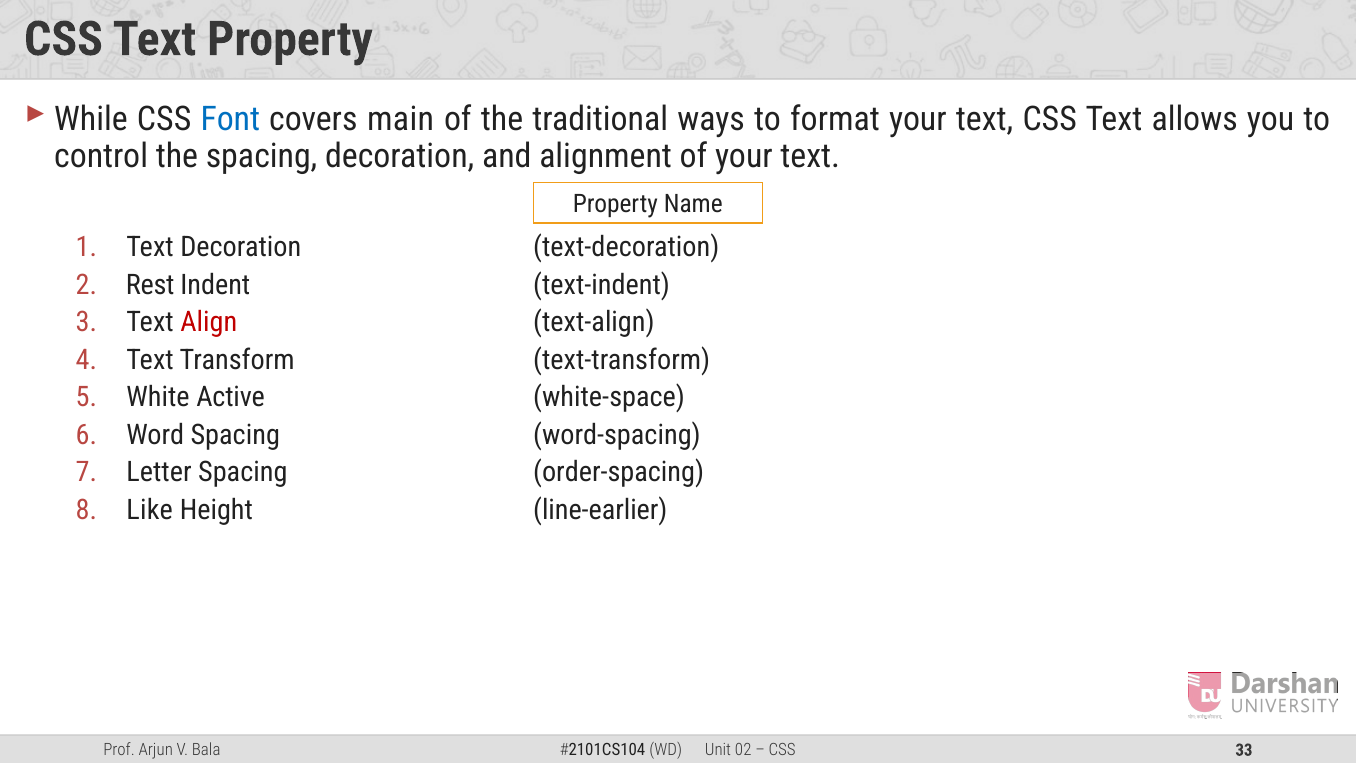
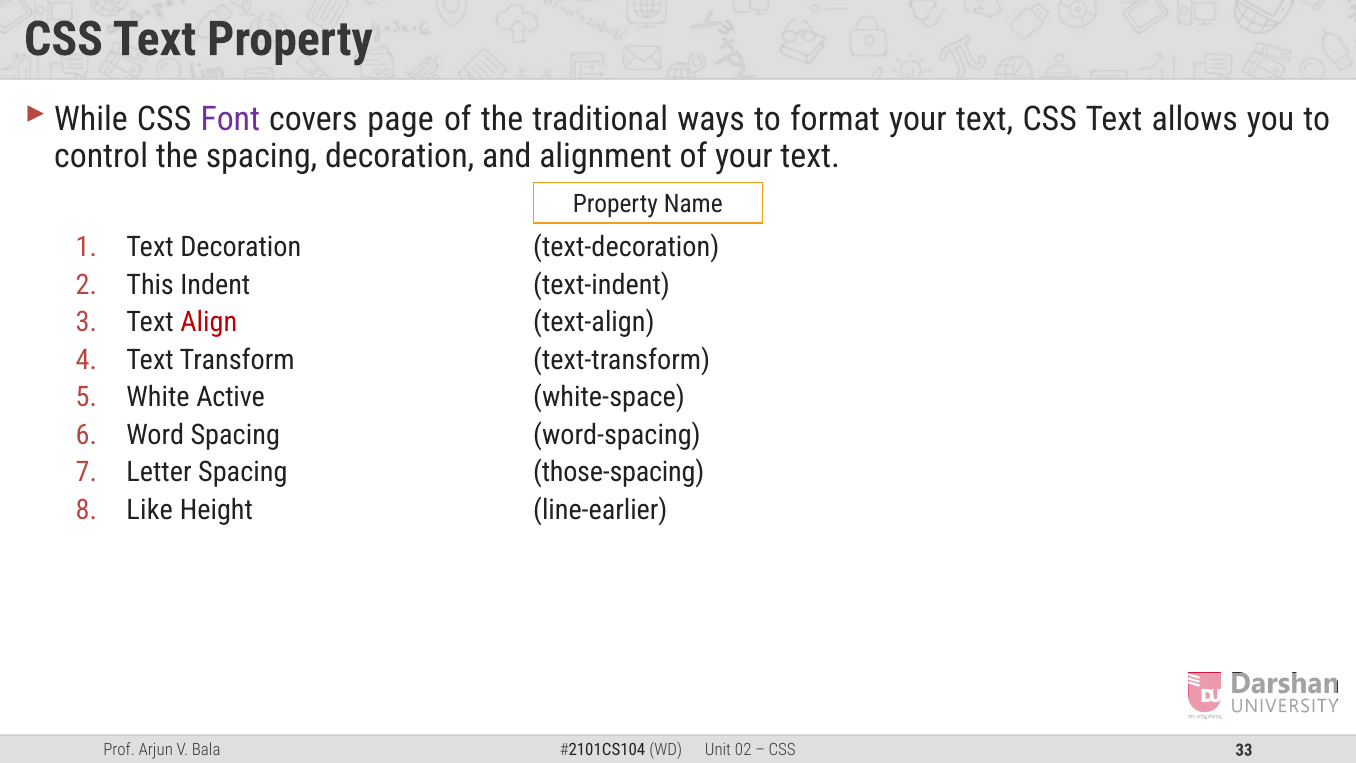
Font colour: blue -> purple (230, 119)
main: main -> page (401, 119)
Rest: Rest -> This (150, 285)
order-spacing: order-spacing -> those-spacing (619, 473)
